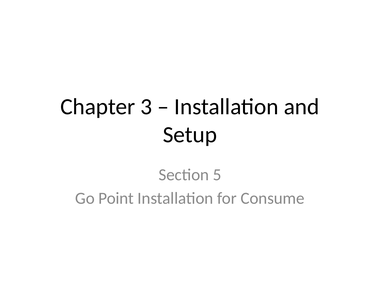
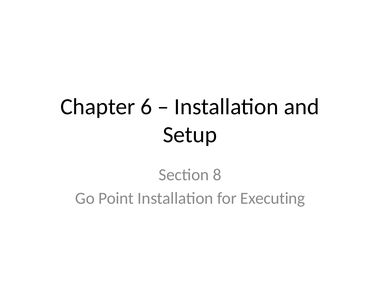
3: 3 -> 6 (146, 107)
5: 5 -> 8 (217, 175)
Consume: Consume -> Executing (273, 198)
